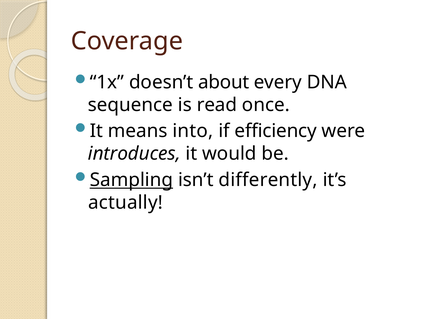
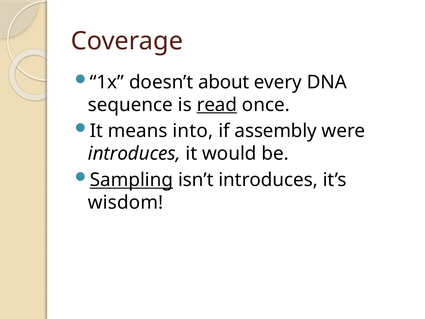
read underline: none -> present (217, 105)
efficiency: efficiency -> assembly (276, 131)
isn’t differently: differently -> introduces (268, 180)
actually: actually -> wisdom (126, 203)
